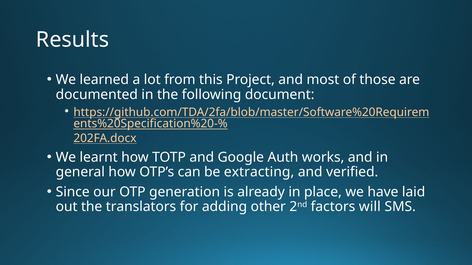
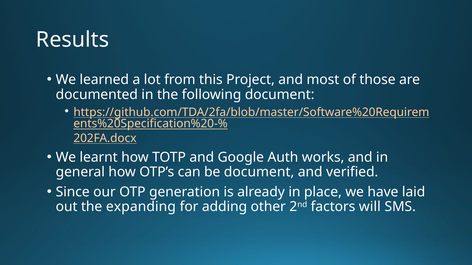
be extracting: extracting -> document (259, 172)
translators: translators -> expanding (141, 207)
